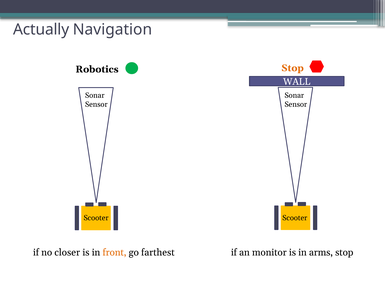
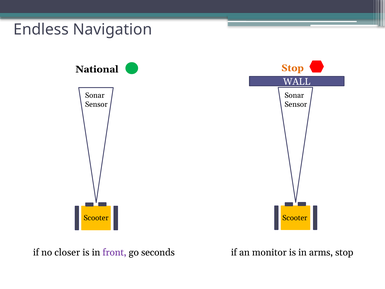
Actually: Actually -> Endless (41, 30)
Robotics: Robotics -> National (97, 69)
front colour: orange -> purple (114, 252)
farthest: farthest -> seconds (158, 252)
